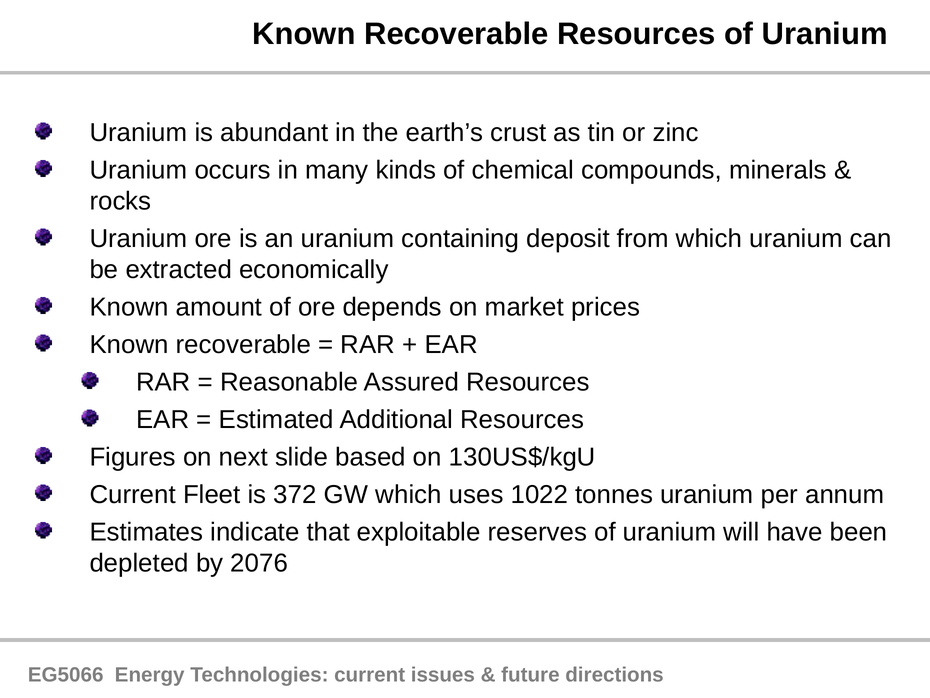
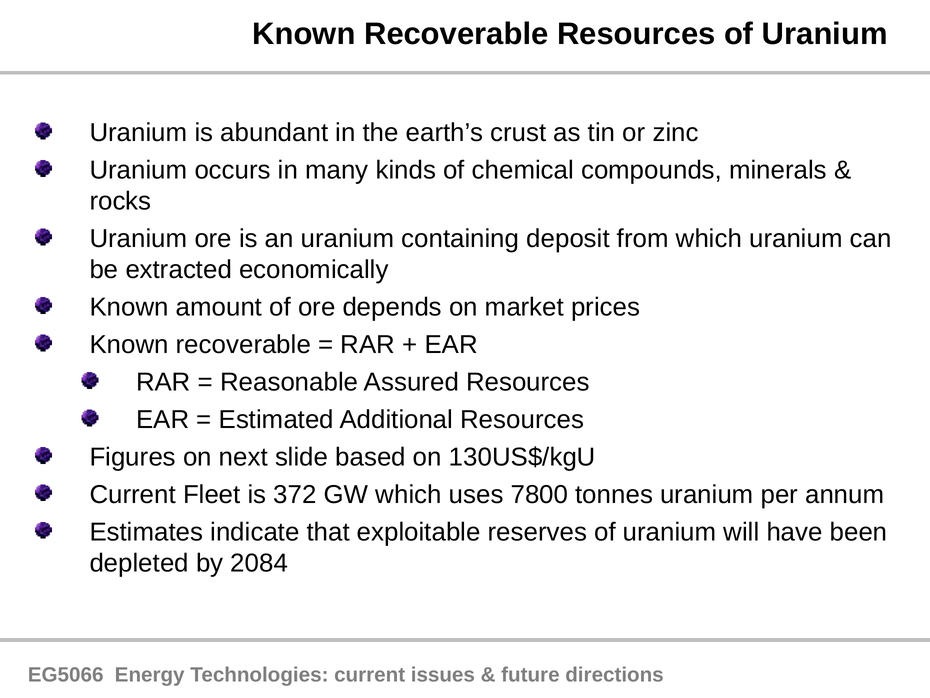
1022: 1022 -> 7800 (539, 494)
2076: 2076 -> 2084 (259, 563)
